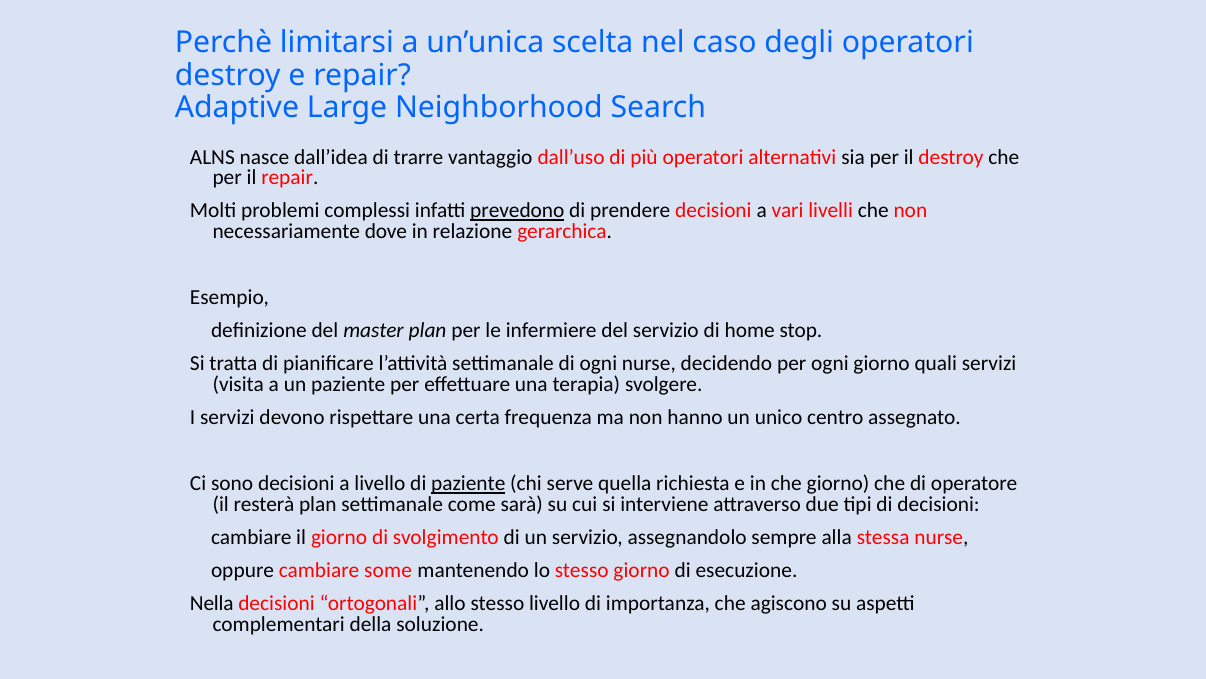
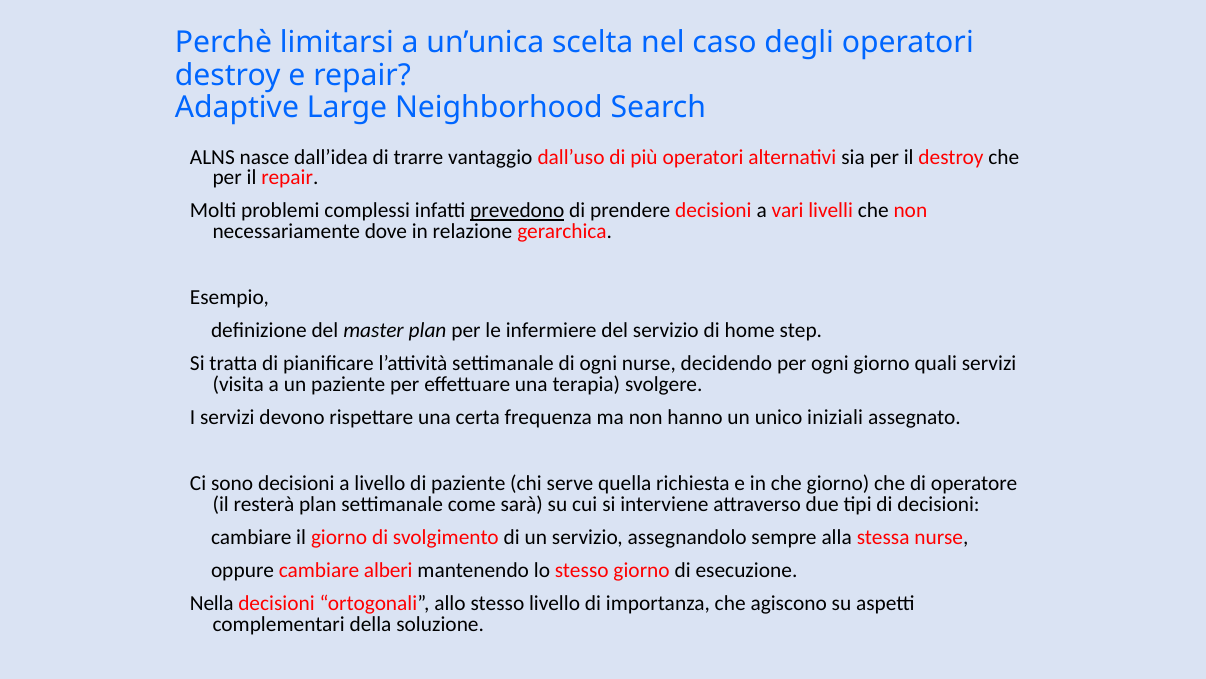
stop: stop -> step (801, 330)
centro: centro -> iniziali (835, 417)
paziente underline: present -> none (468, 483)
some: some -> alberi (388, 570)
